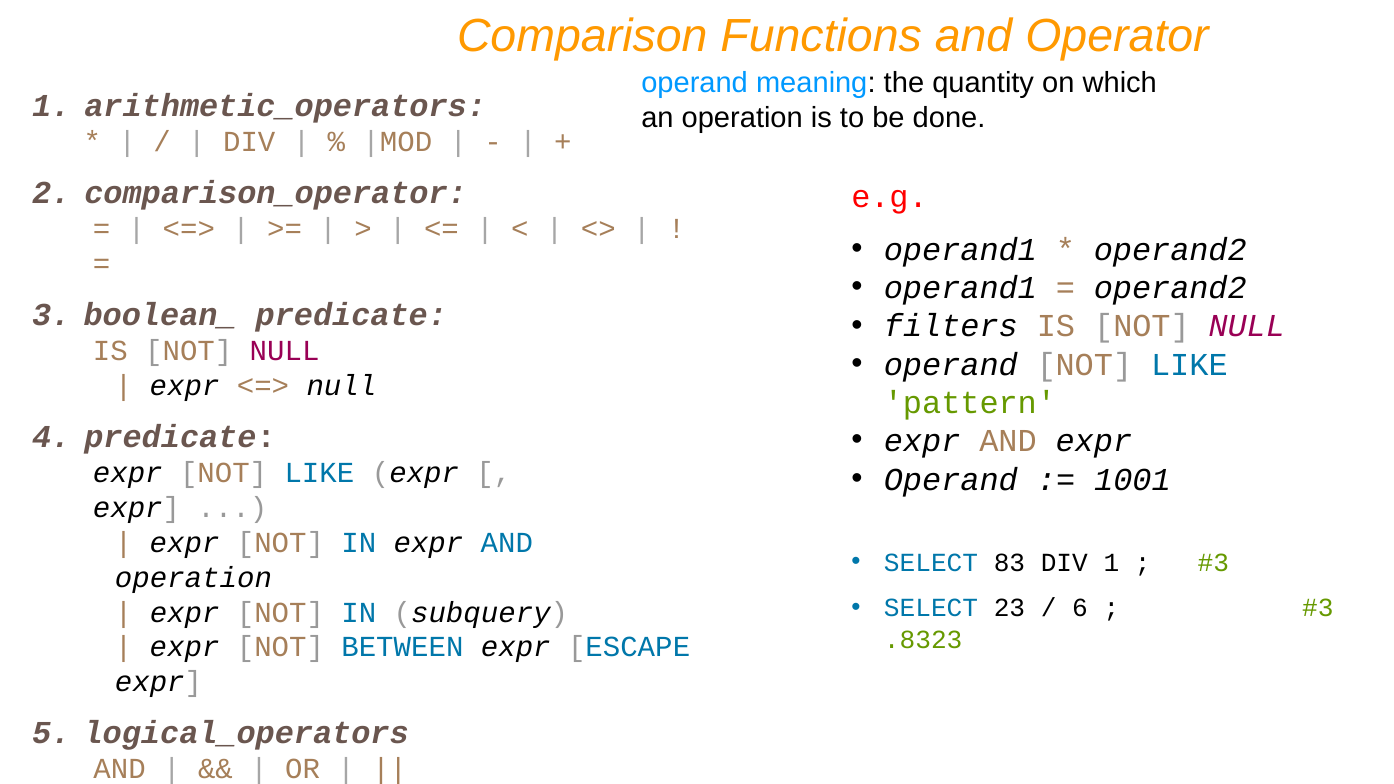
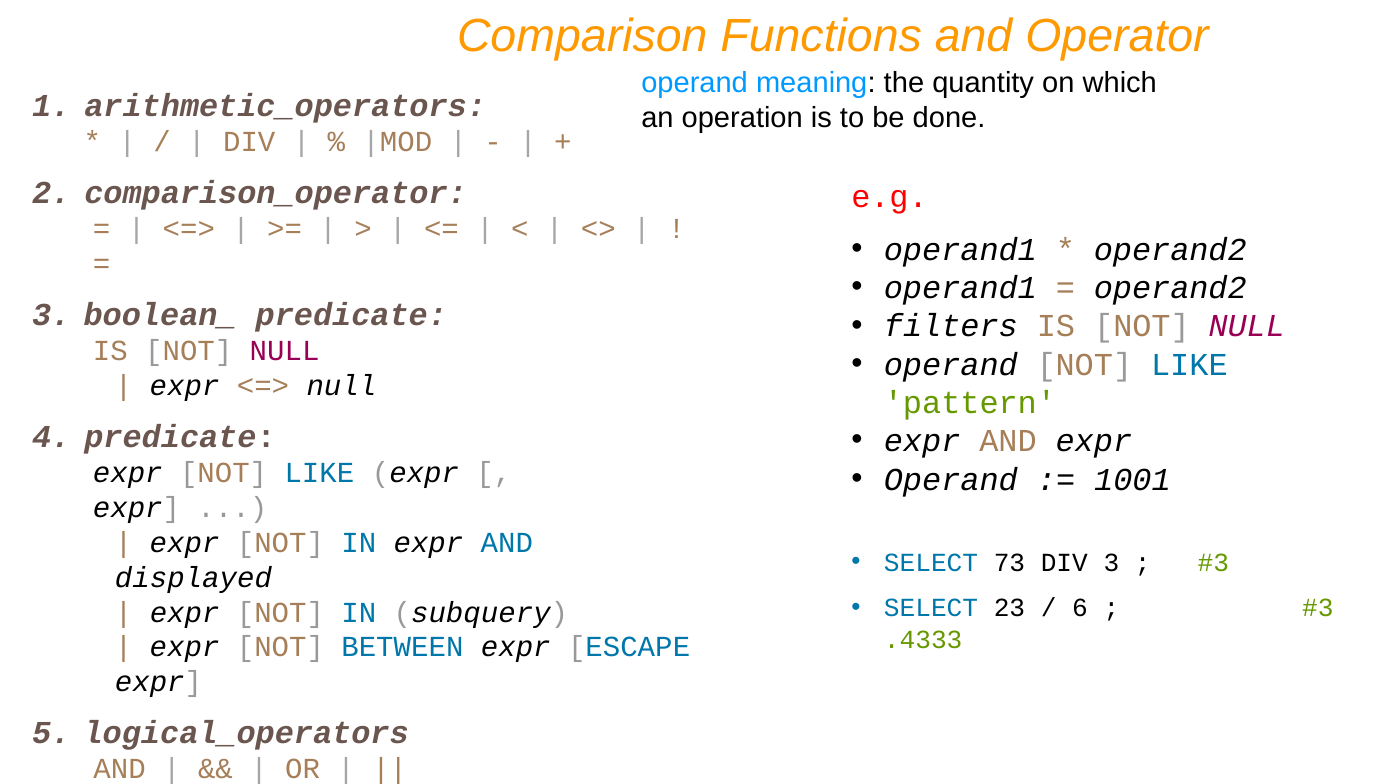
83: 83 -> 73 (1009, 563)
DIV 1: 1 -> 3 (1111, 563)
operation: operation -> displayed (193, 578)
.8323: .8323 -> .4333 (923, 639)
